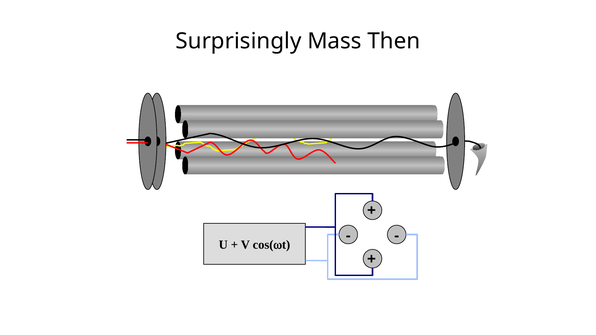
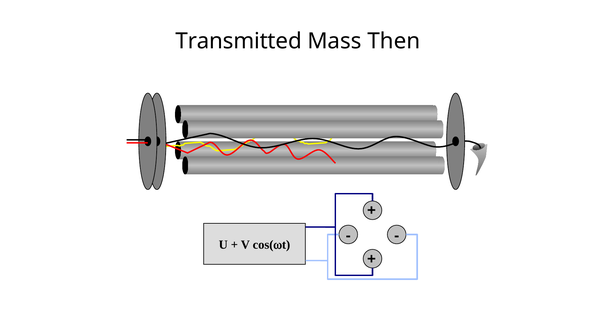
Surprisingly: Surprisingly -> Transmitted (239, 41)
